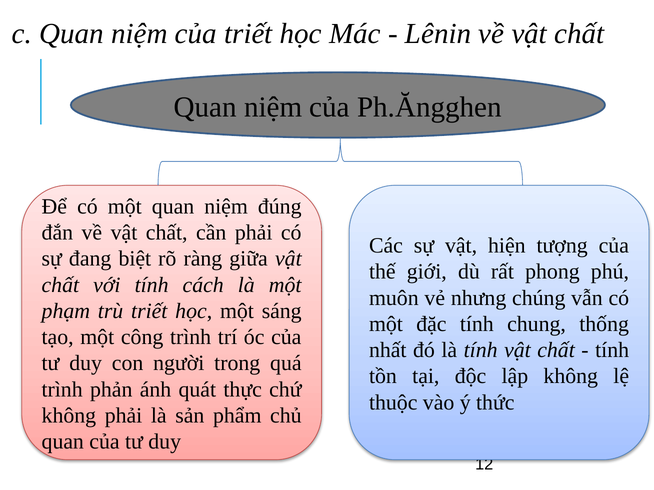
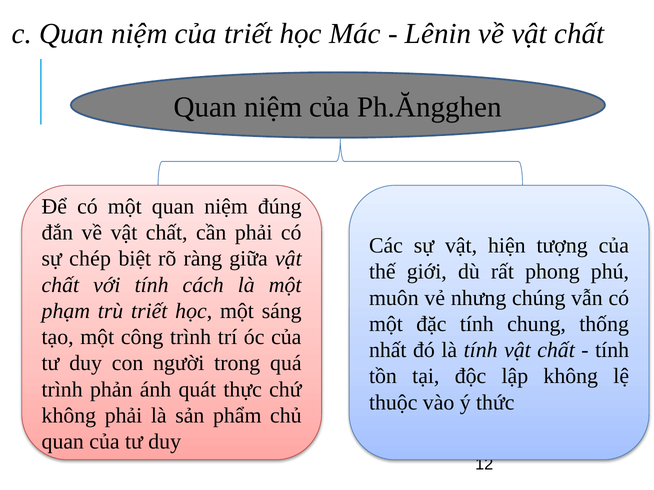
đang: đang -> chép (90, 259)
